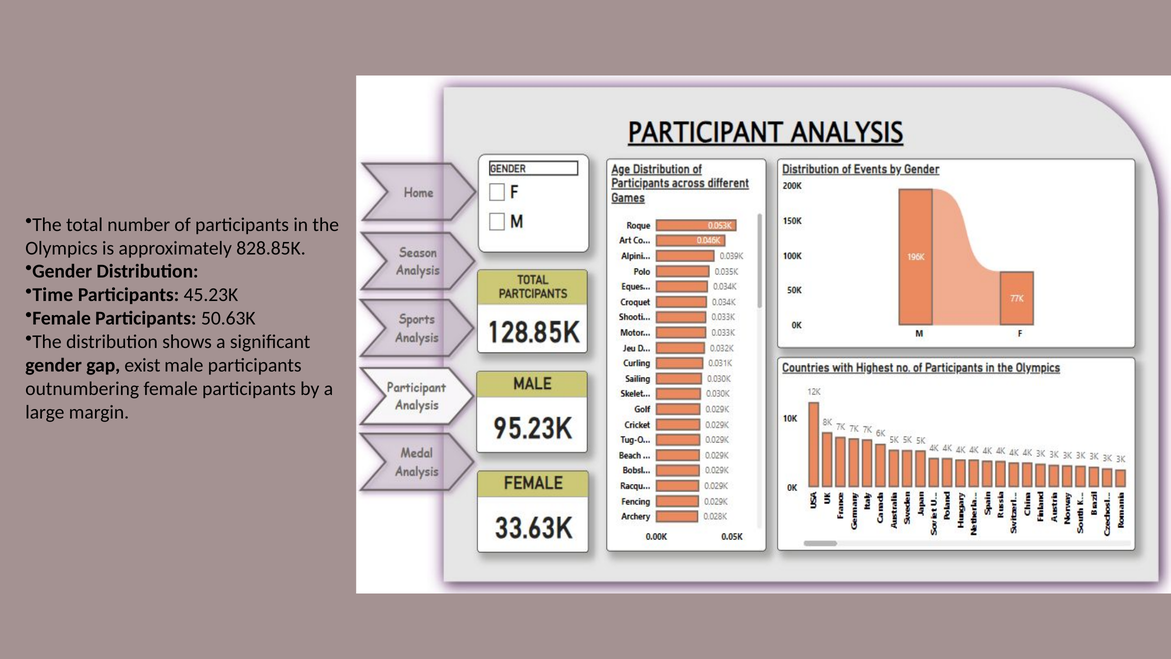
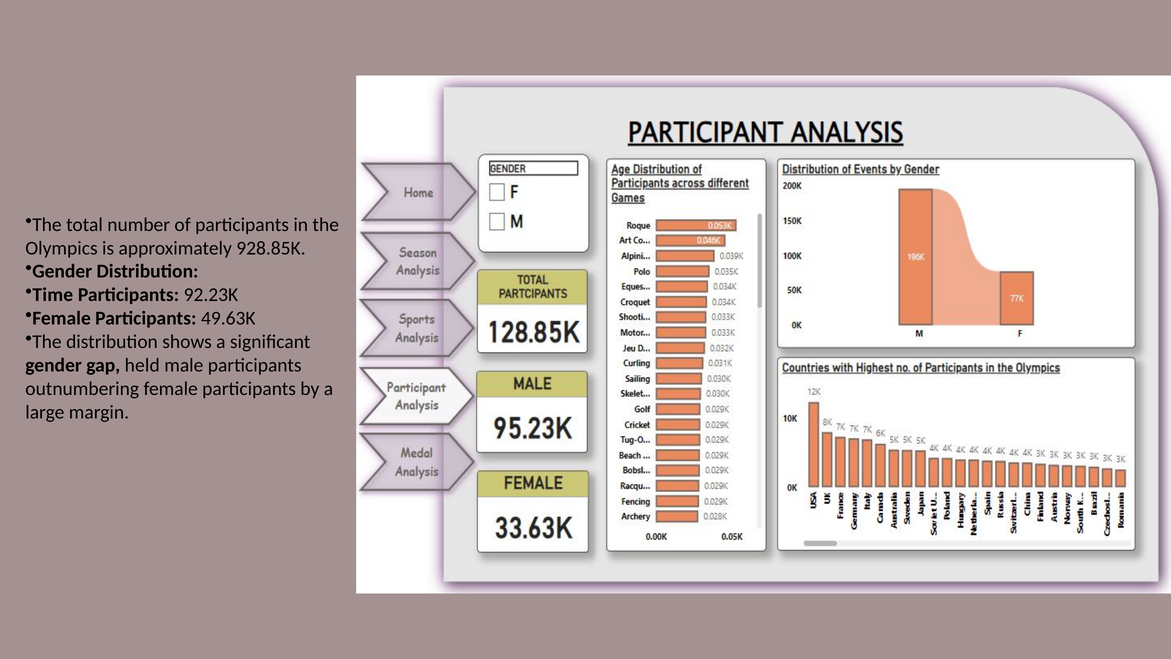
828.85K: 828.85K -> 928.85K (271, 248)
45.23K: 45.23K -> 92.23K (211, 295)
50.63K: 50.63K -> 49.63K (228, 318)
exist: exist -> held (142, 365)
